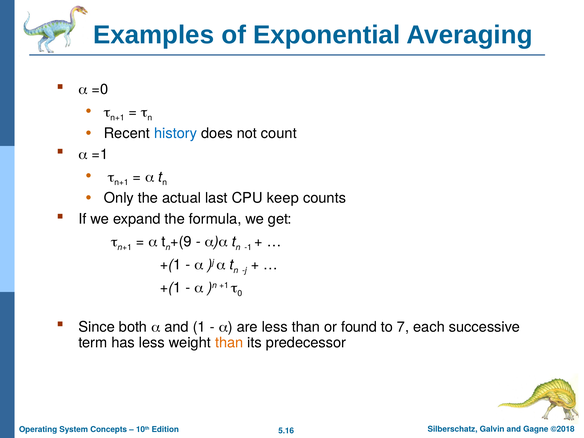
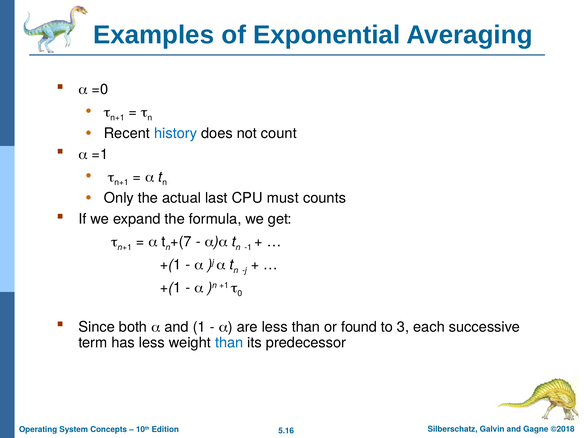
keep: keep -> must (283, 198)
+(9: +(9 -> +(7 (181, 242)
7: 7 -> 3 (403, 327)
than colour: orange -> blue (229, 343)
